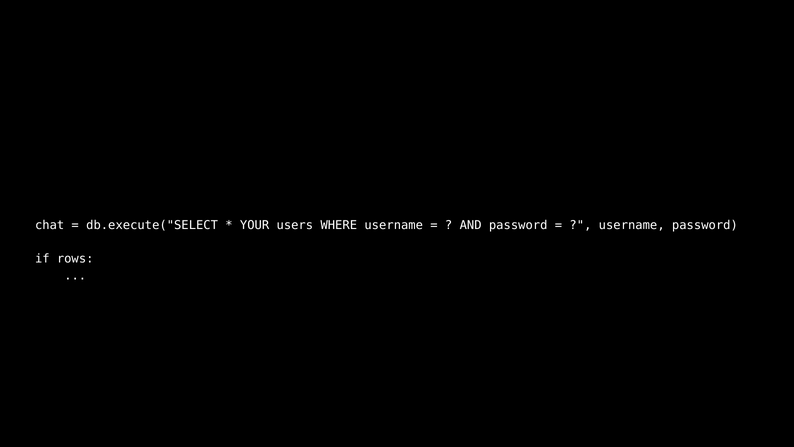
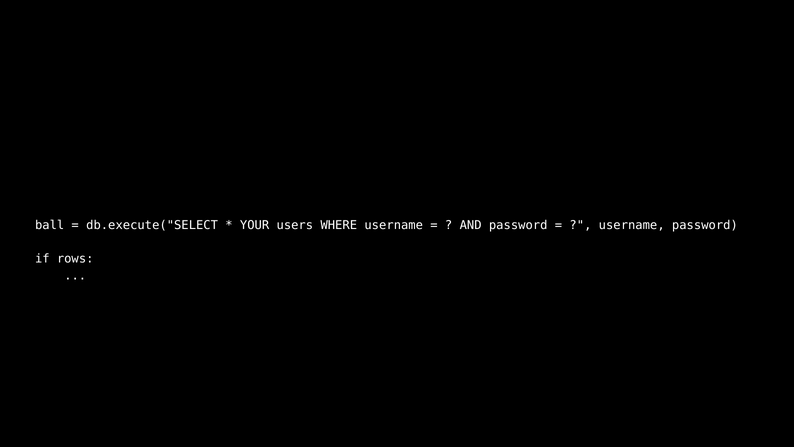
chat: chat -> ball (50, 225)
